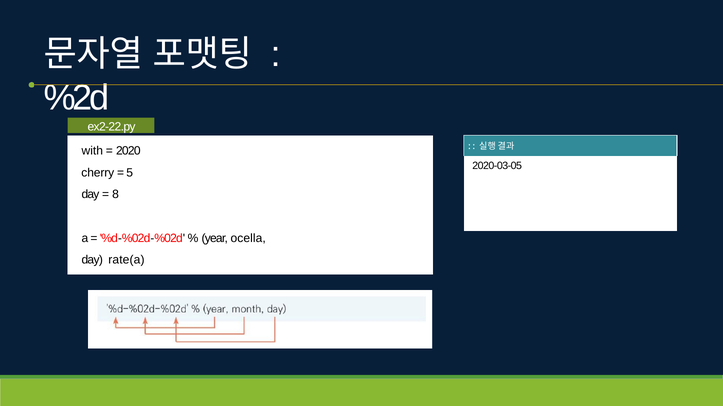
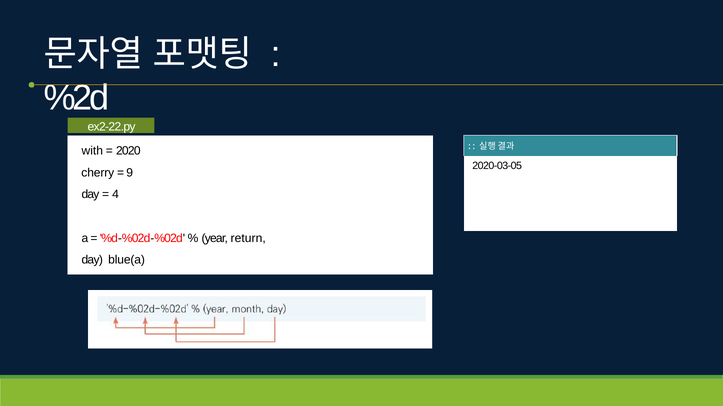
5: 5 -> 9 (130, 173)
8: 8 -> 4 (116, 195)
ocella: ocella -> return (248, 239)
rate(a: rate(a -> blue(a (127, 260)
